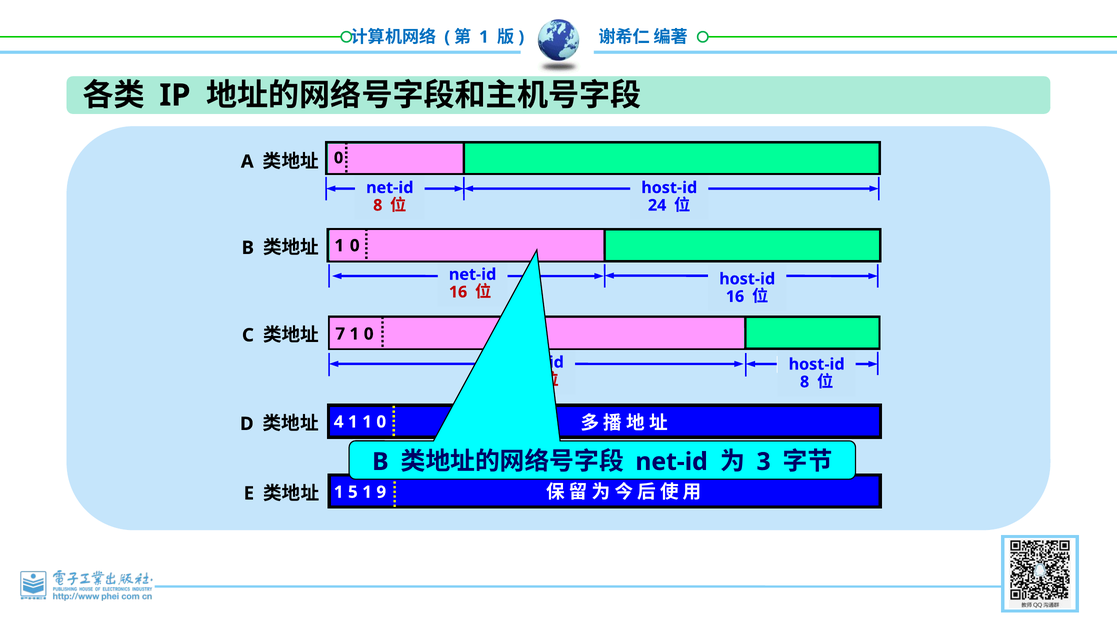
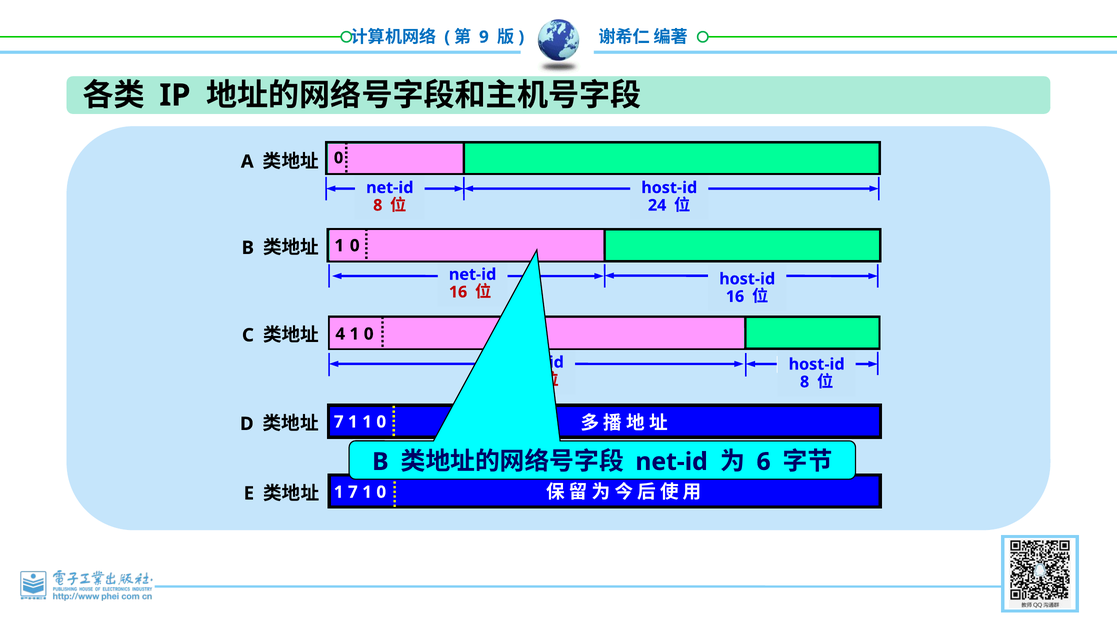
1: 1 -> 9 (484, 37)
7: 7 -> 4 (340, 334)
4: 4 -> 7 (339, 422)
3: 3 -> 6 (764, 462)
1 5: 5 -> 7 (353, 492)
9: 9 -> 0 (381, 492)
